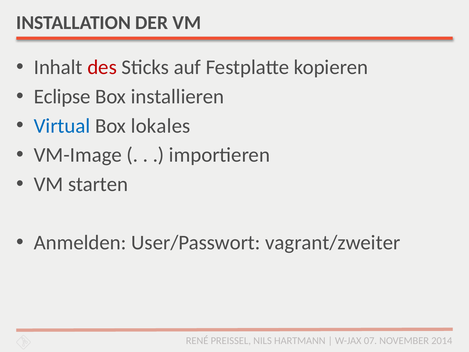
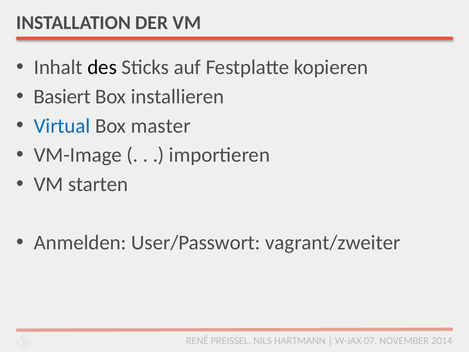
des colour: red -> black (102, 67)
Eclipse: Eclipse -> Basiert (62, 97)
lokales: lokales -> master (161, 126)
